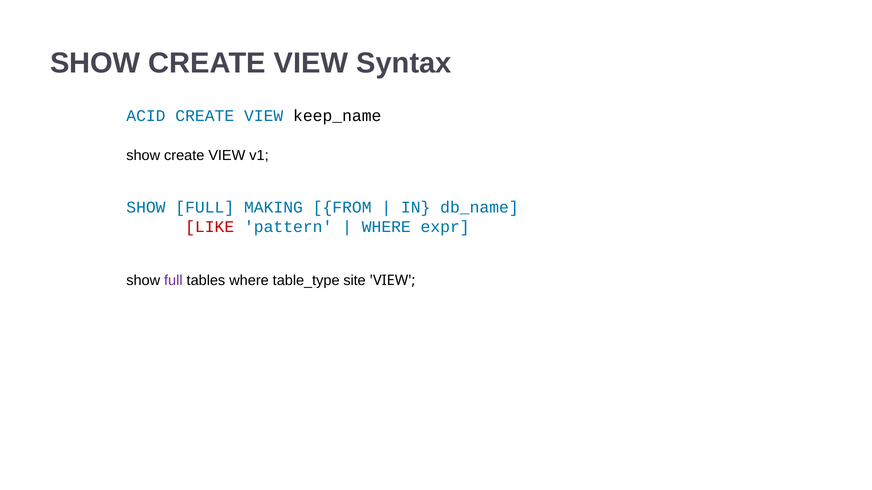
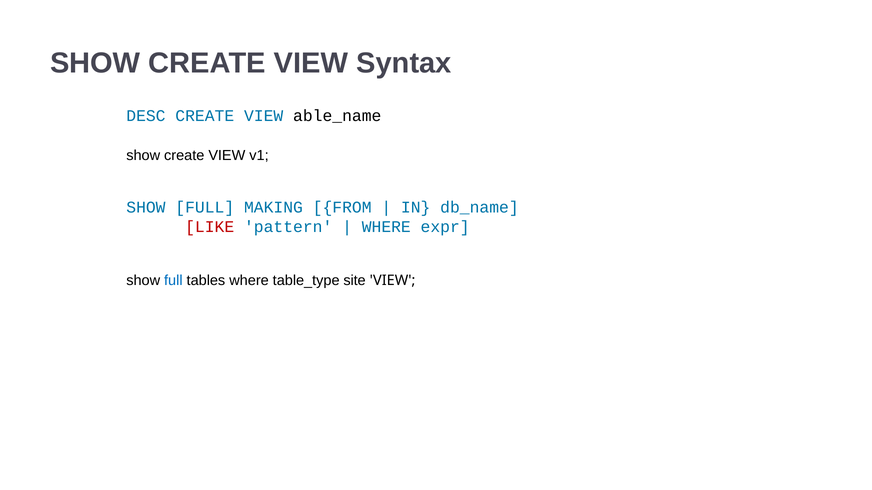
ACID: ACID -> DESC (146, 116)
keep_name: keep_name -> able_name (337, 116)
full colour: purple -> blue (173, 281)
